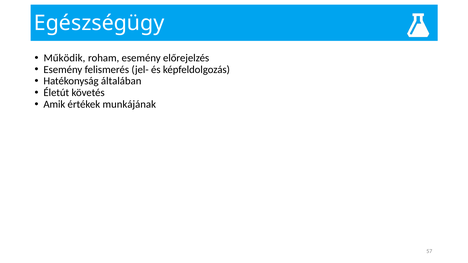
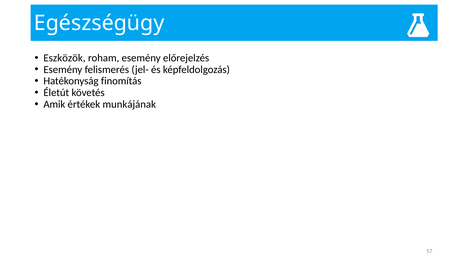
Működik: Működik -> Eszközök (64, 58)
általában: általában -> finomítás (121, 81)
